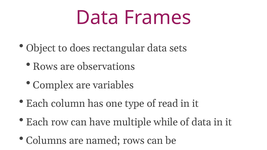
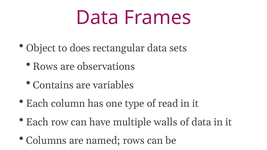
Complex: Complex -> Contains (53, 85)
while: while -> walls (166, 122)
